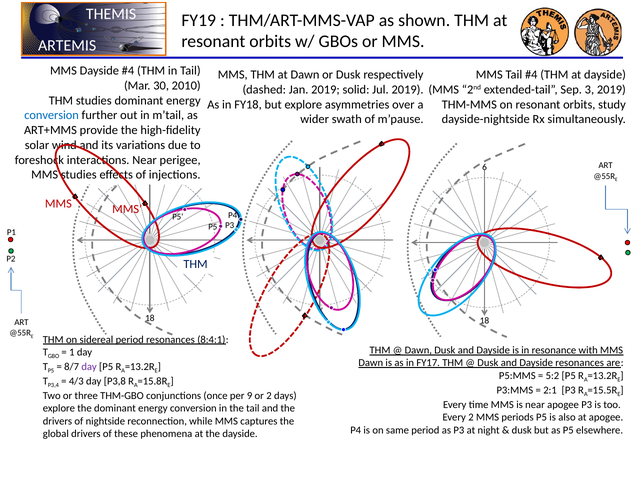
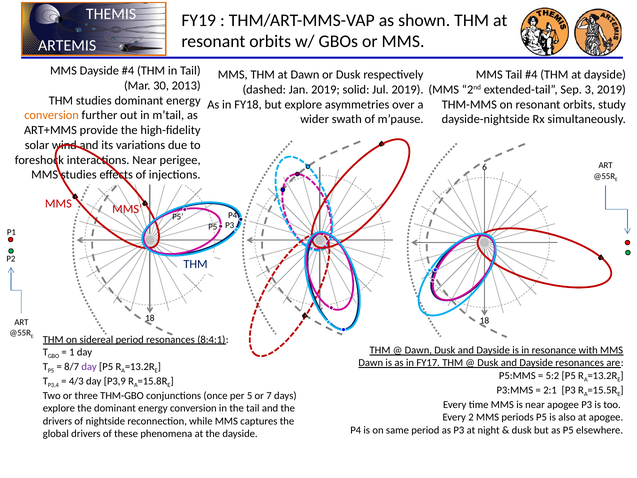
2010: 2010 -> 2013 (186, 86)
conversion colour: blue -> orange (52, 115)
P3,8: P3,8 -> P3,9 (115, 381)
9: 9 -> 5 (250, 396)
or 2: 2 -> 7 (269, 396)
